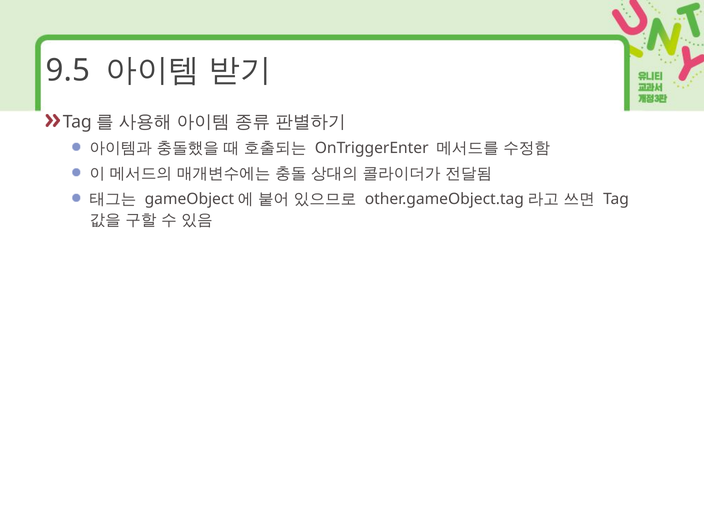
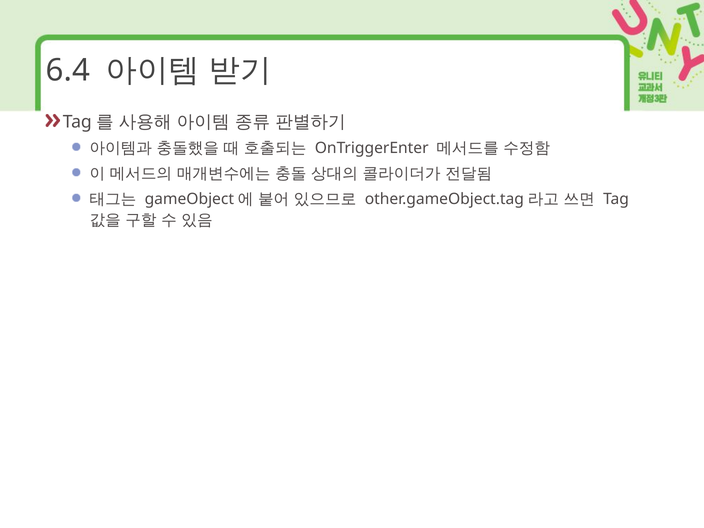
9.5: 9.5 -> 6.4 (68, 70)
